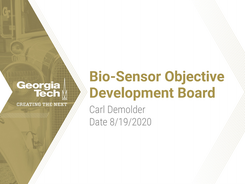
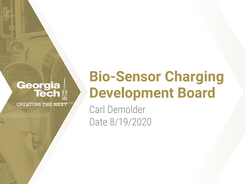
Objective: Objective -> Charging (194, 77)
